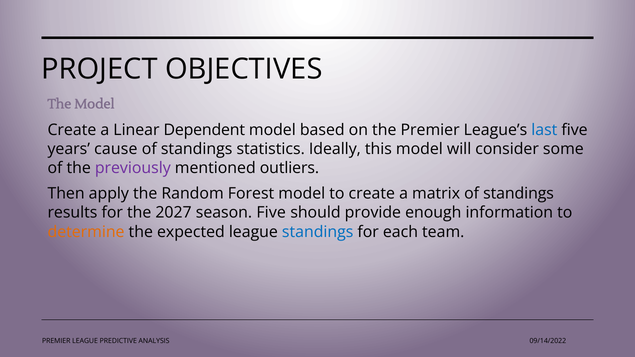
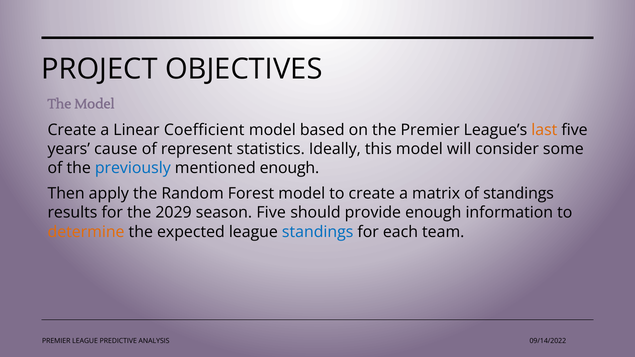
Dependent: Dependent -> Coefficient (204, 130)
last colour: blue -> orange (544, 130)
standings: standings -> represent (197, 149)
previously colour: purple -> blue (133, 168)
mentioned outliers: outliers -> enough (289, 168)
2027: 2027 -> 2029 (174, 213)
